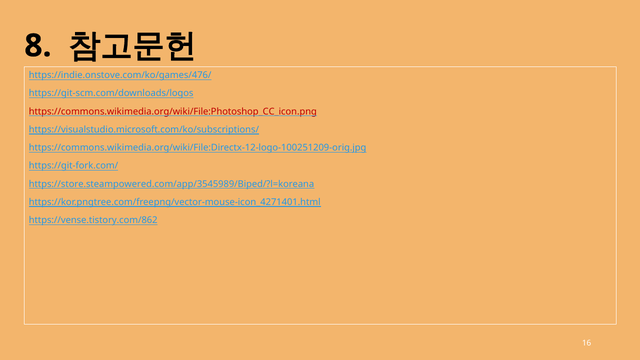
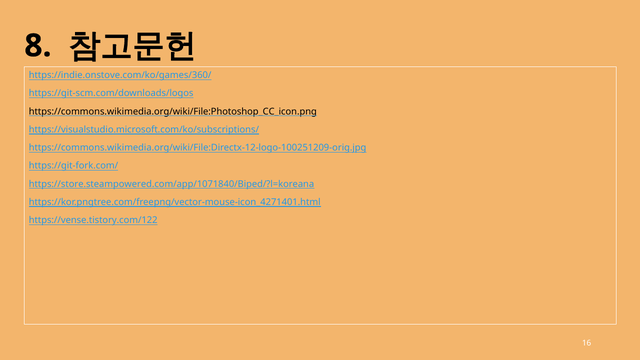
https://indie.onstove.com/ko/games/476/: https://indie.onstove.com/ko/games/476/ -> https://indie.onstove.com/ko/games/360/ (120, 75)
https://commons.wikimedia.org/wiki/File:Photoshop_CC_icon.png colour: red -> black (173, 112)
https://store.steampowered.com/app/3545989/Biped/?l=koreana: https://store.steampowered.com/app/3545989/Biped/?l=koreana -> https://store.steampowered.com/app/1071840/Biped/?l=koreana (171, 184)
https://vense.tistory.com/862: https://vense.tistory.com/862 -> https://vense.tistory.com/122 (93, 220)
